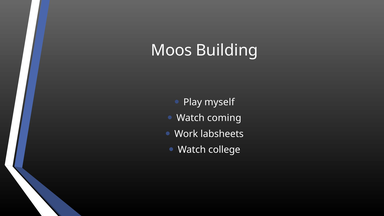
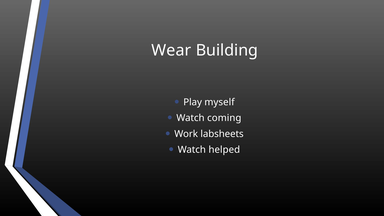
Moos: Moos -> Wear (171, 50)
college: college -> helped (224, 150)
